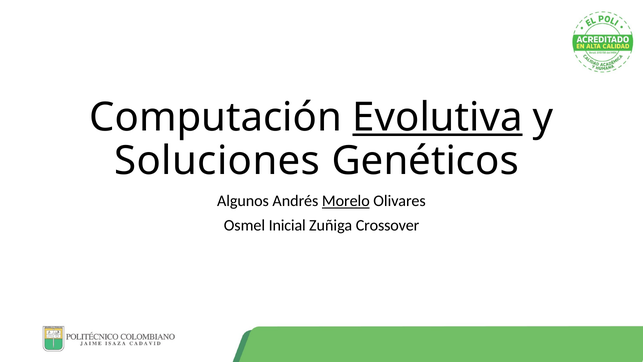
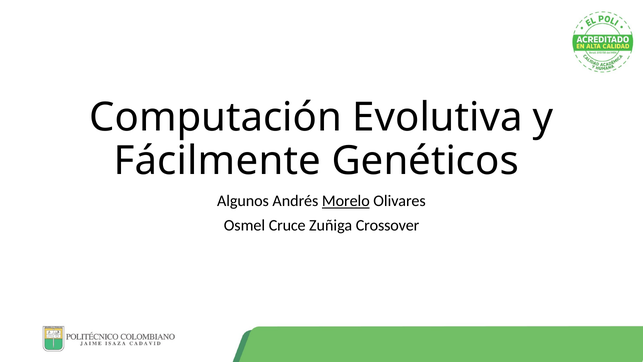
Evolutiva underline: present -> none (438, 117)
Soluciones: Soluciones -> Fácilmente (217, 161)
Inicial: Inicial -> Cruce (287, 225)
